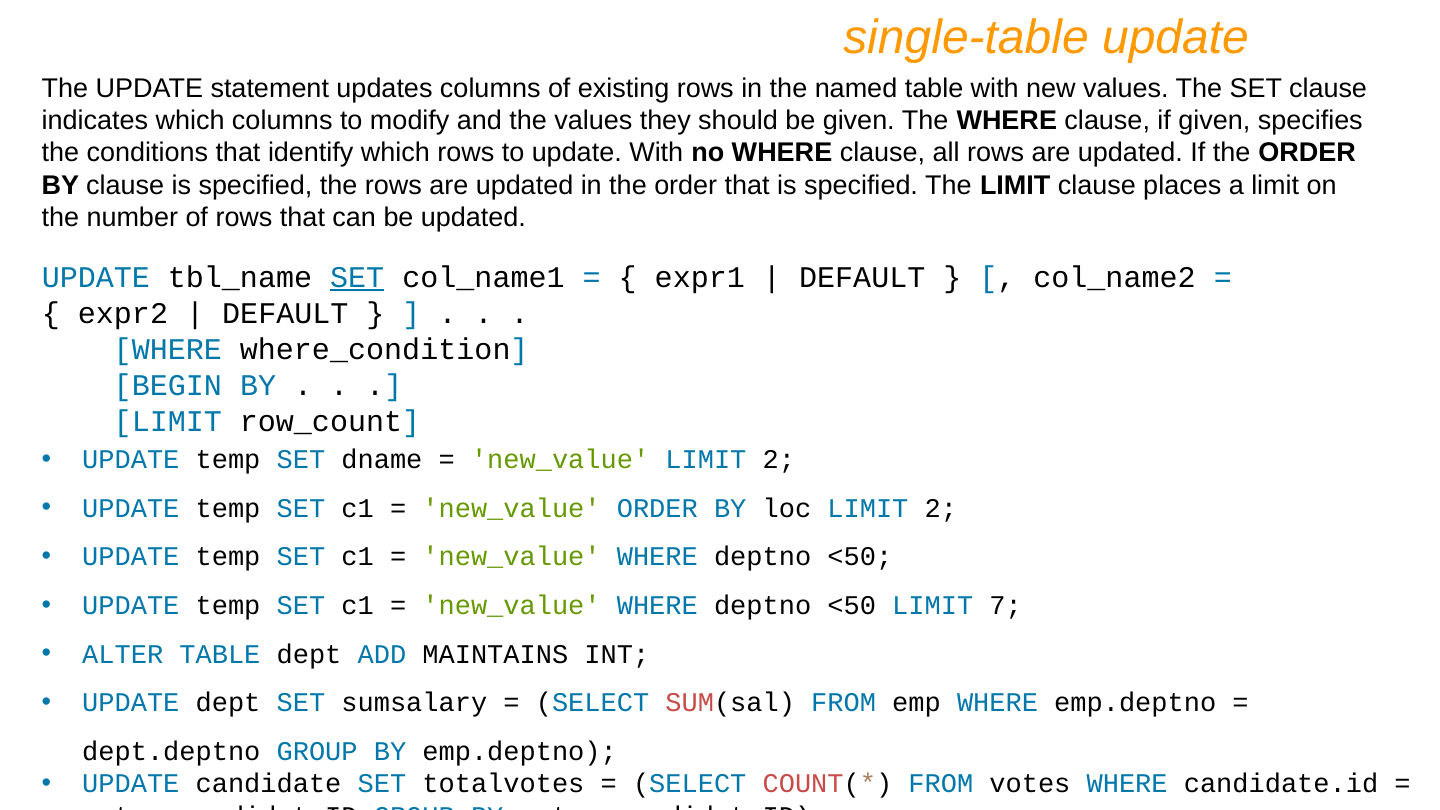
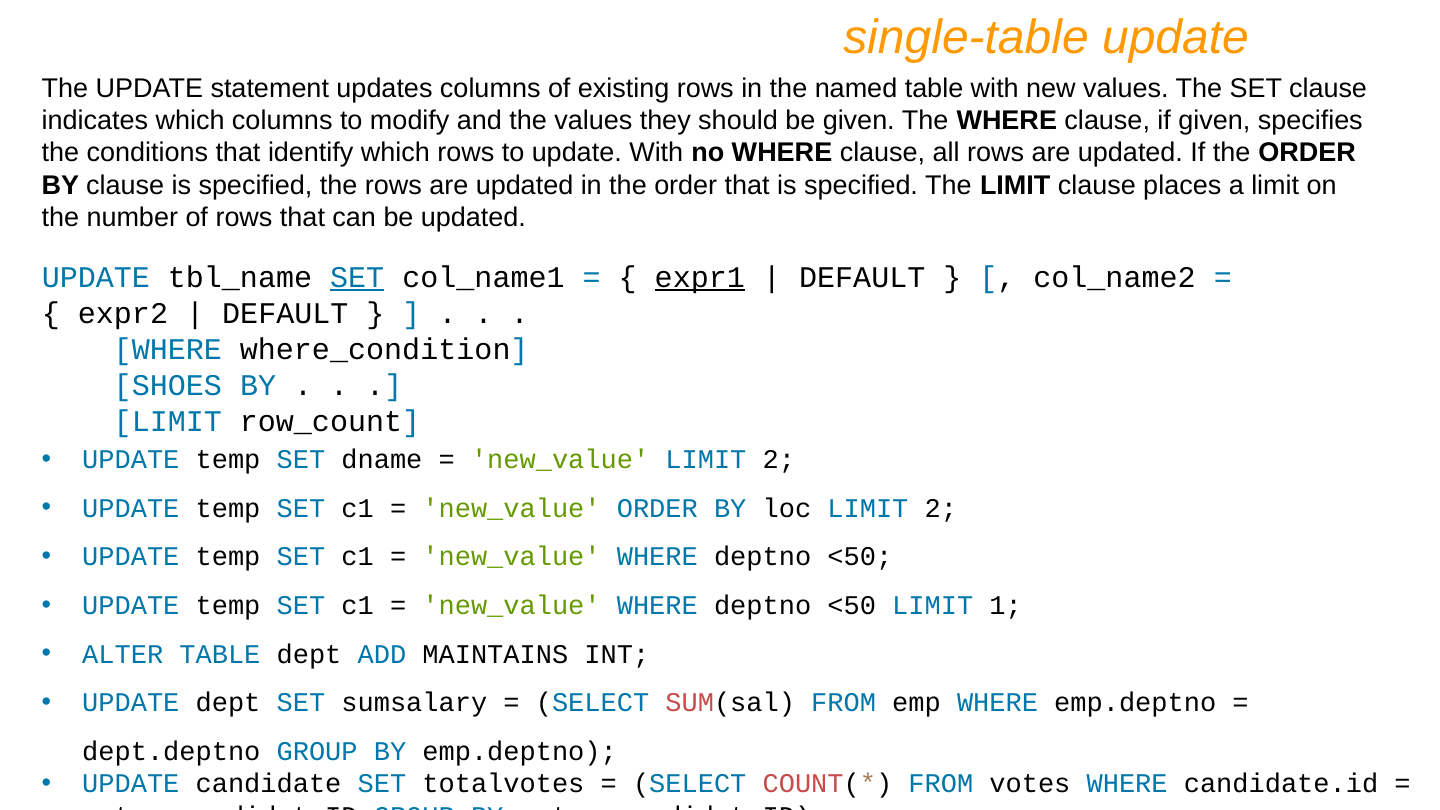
expr1 underline: none -> present (700, 277)
BEGIN: BEGIN -> SHOES (168, 385)
7: 7 -> 1 (1006, 606)
